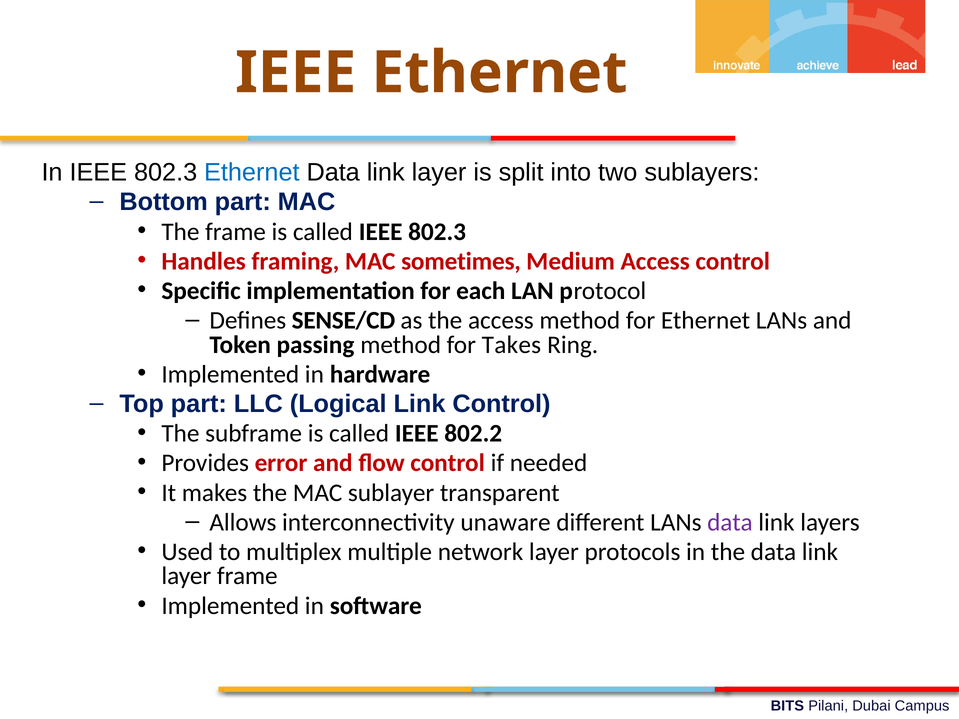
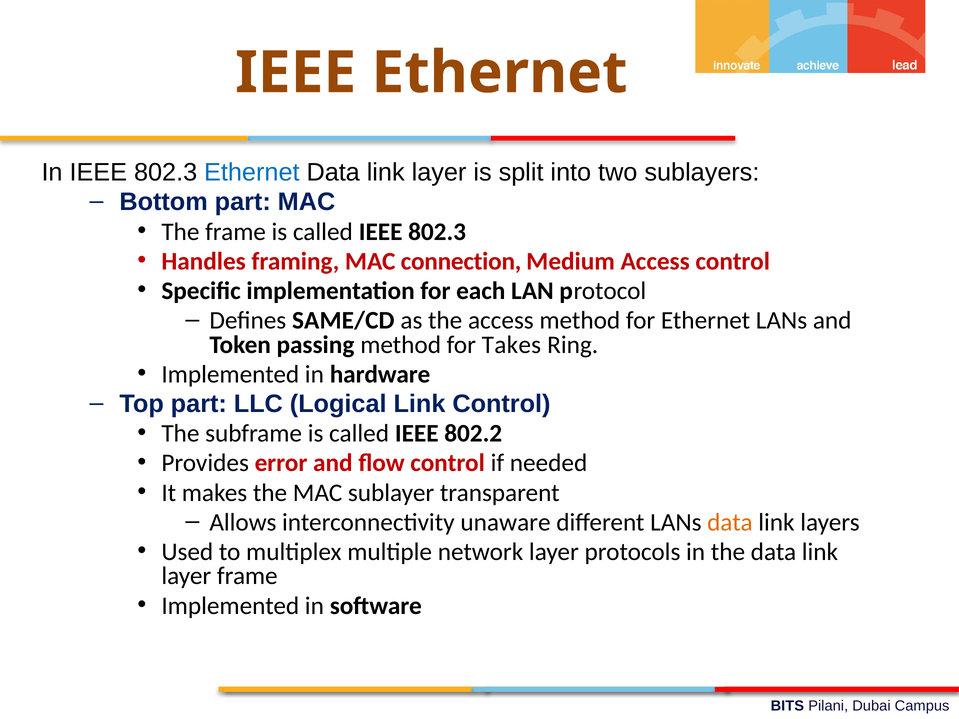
sometimes: sometimes -> connection (461, 261)
SENSE/CD: SENSE/CD -> SAME/CD (343, 321)
data colour: purple -> orange (730, 522)
